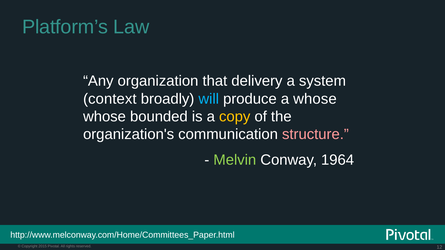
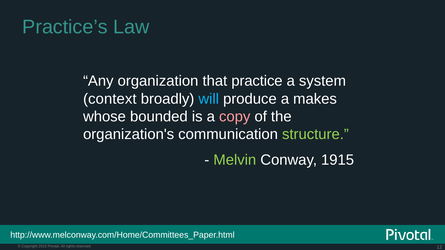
Platform’s: Platform’s -> Practice’s (65, 27)
delivery: delivery -> practice (257, 81)
a whose: whose -> makes (315, 99)
copy colour: yellow -> pink (235, 117)
structure colour: pink -> light green (315, 135)
1964: 1964 -> 1915 (338, 160)
